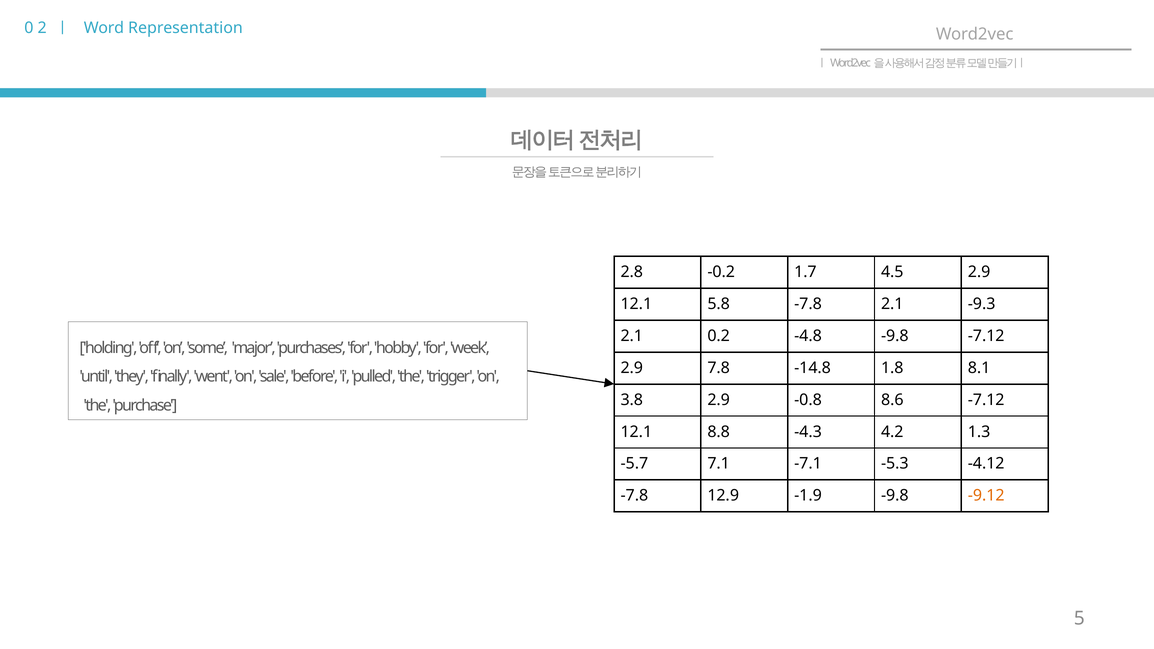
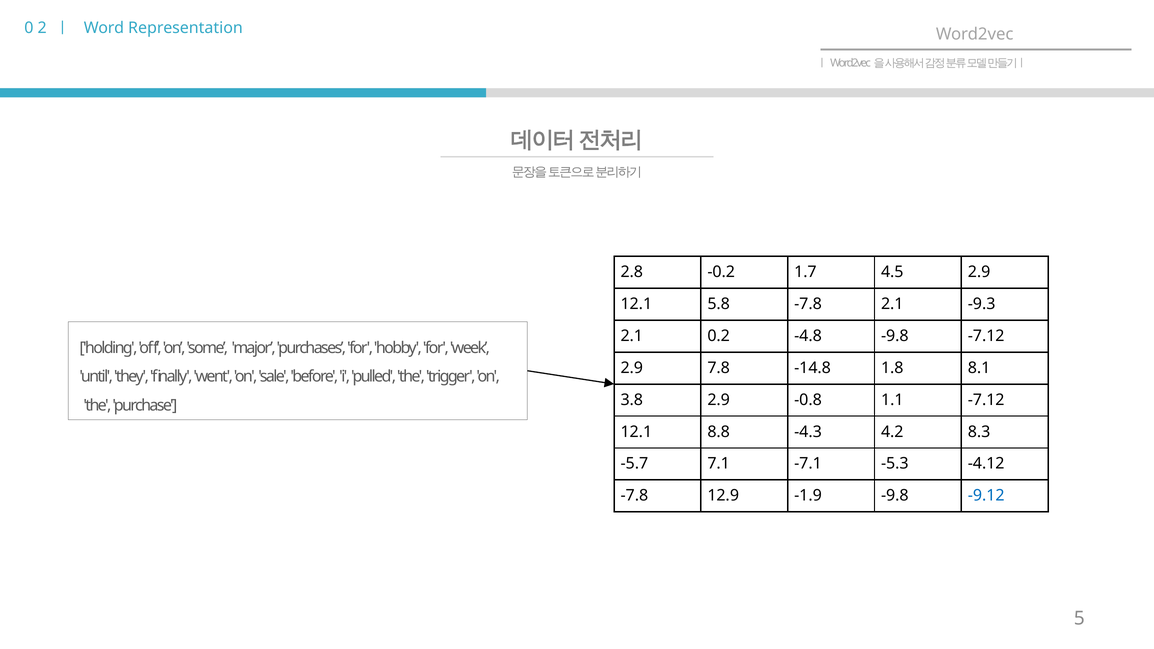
8.6: 8.6 -> 1.1 (892, 400)
1.3: 1.3 -> 8.3 (979, 432)
-9.12 colour: orange -> blue (986, 496)
